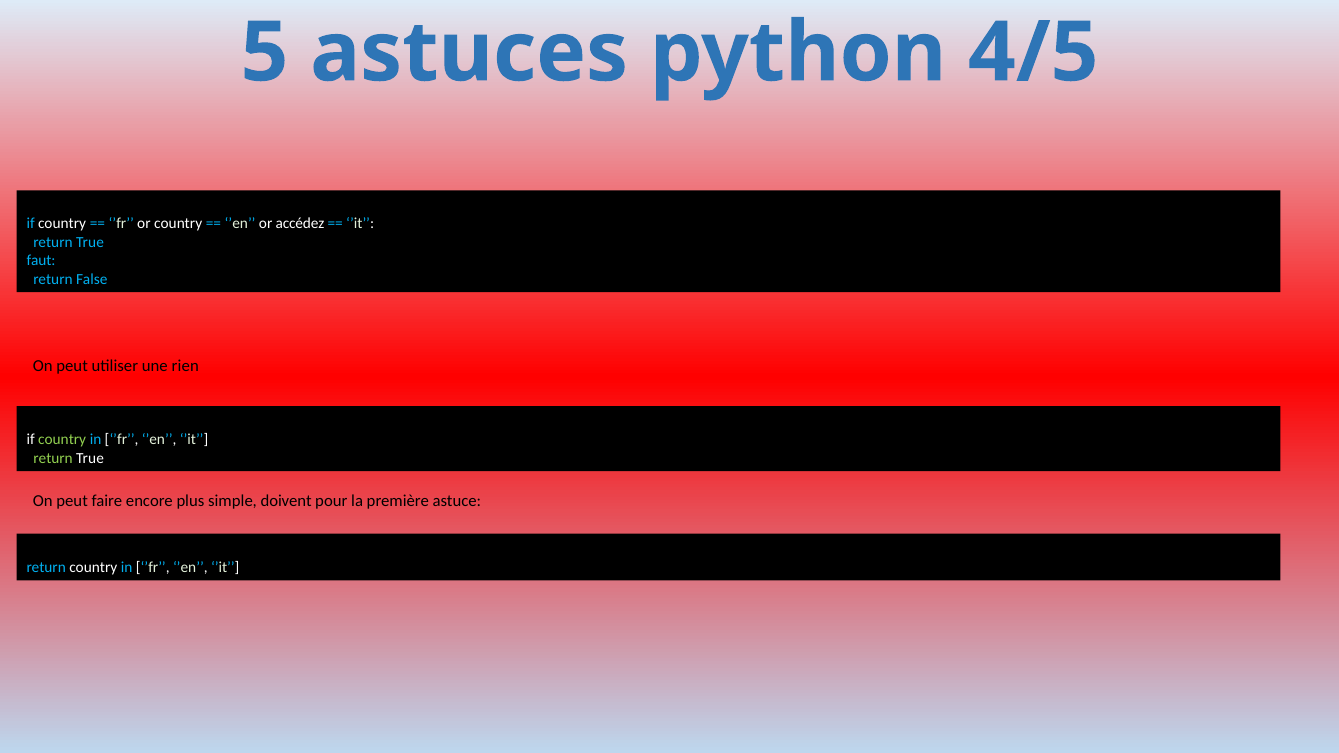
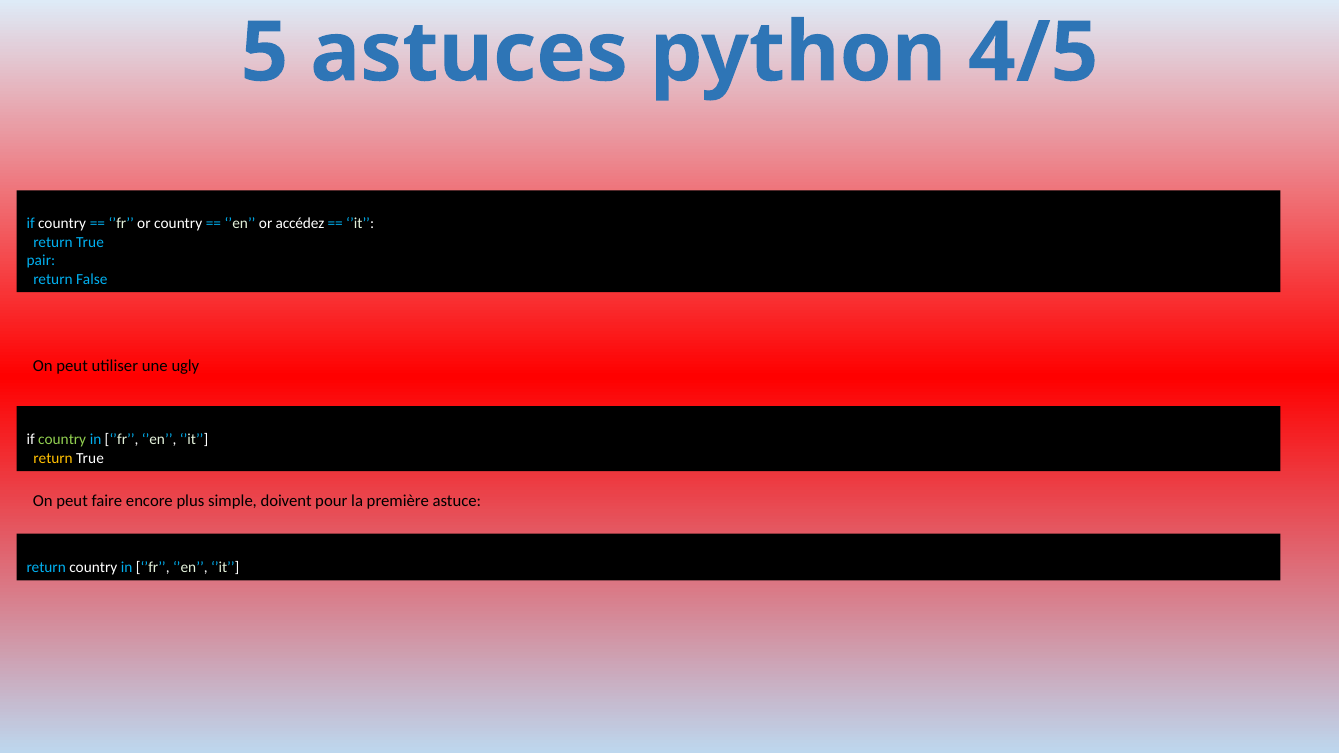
faut: faut -> pair (41, 261)
rien: rien -> ugly (185, 366)
return colour: light green -> yellow (53, 458)
